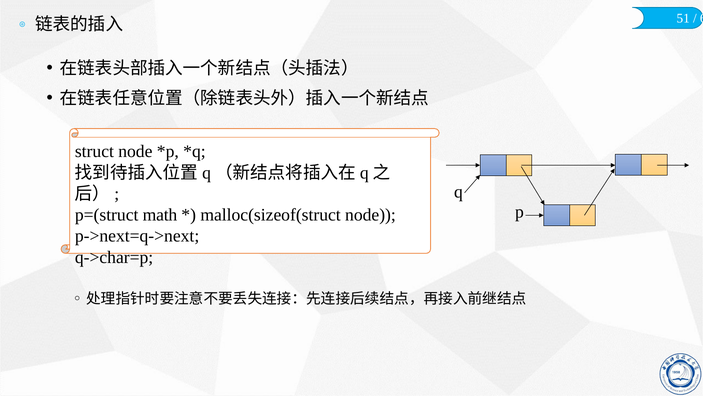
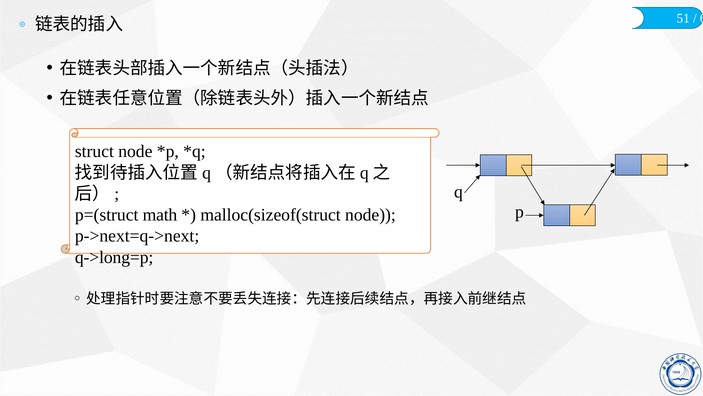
q->char=p: q->char=p -> q->long=p (114, 257)
